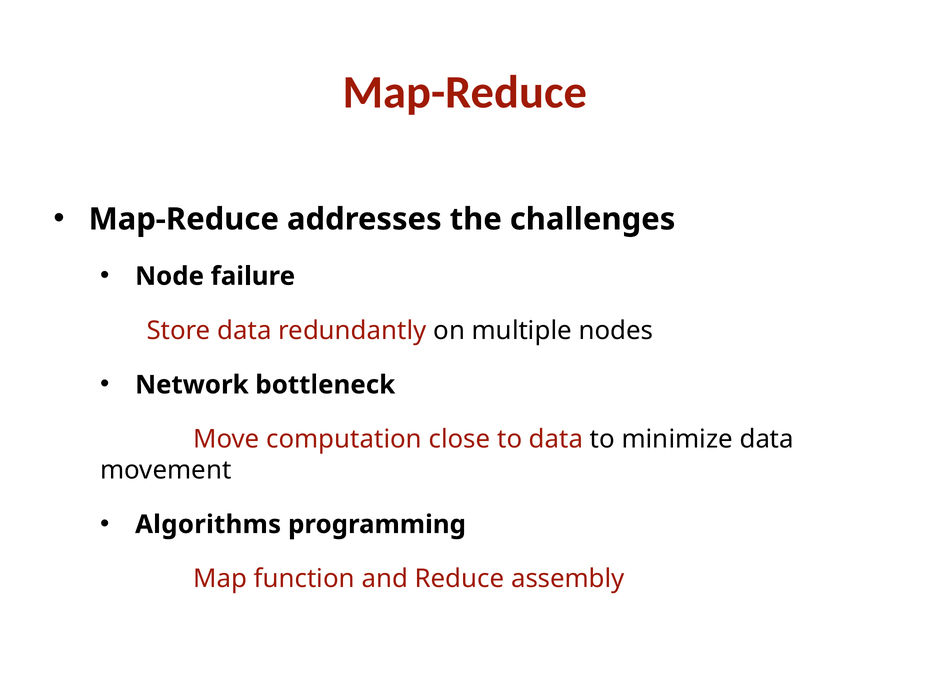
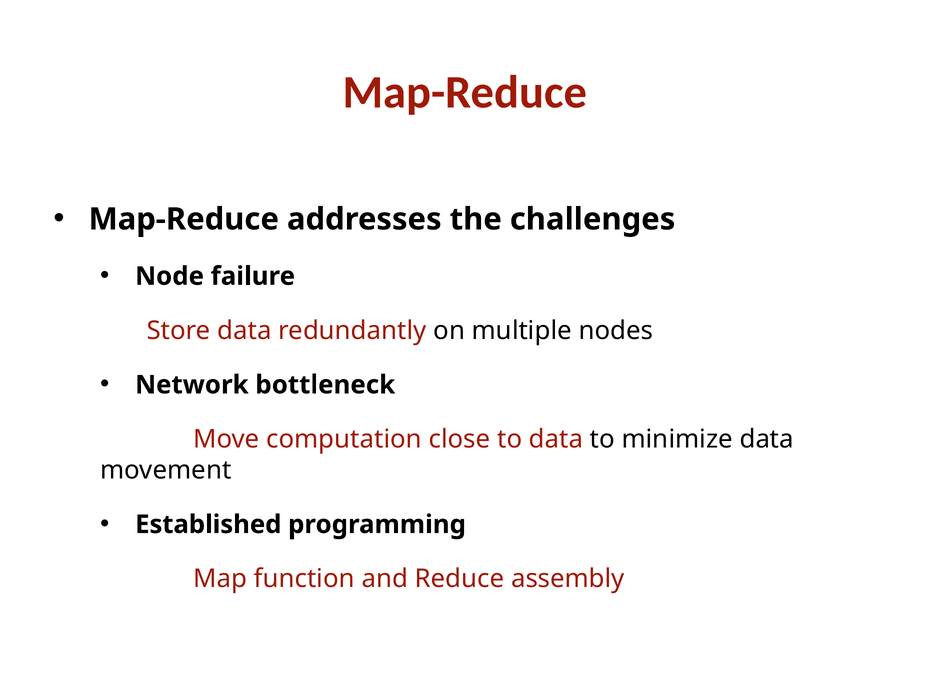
Algorithms: Algorithms -> Established (208, 524)
